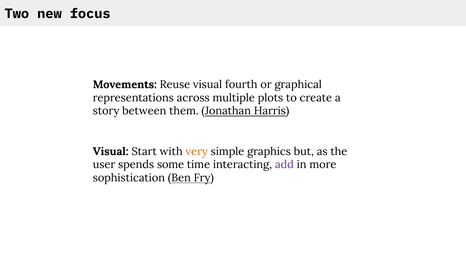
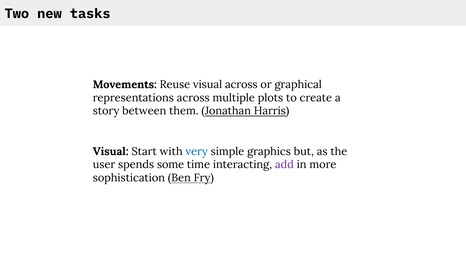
focus: focus -> tasks (90, 14)
visual fourth: fourth -> across (241, 85)
very colour: orange -> blue (197, 152)
